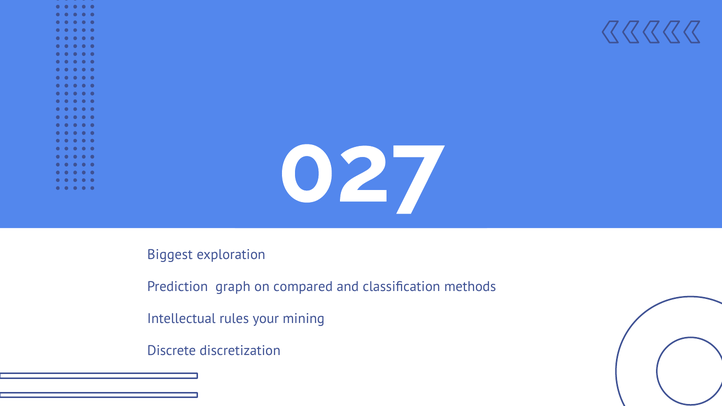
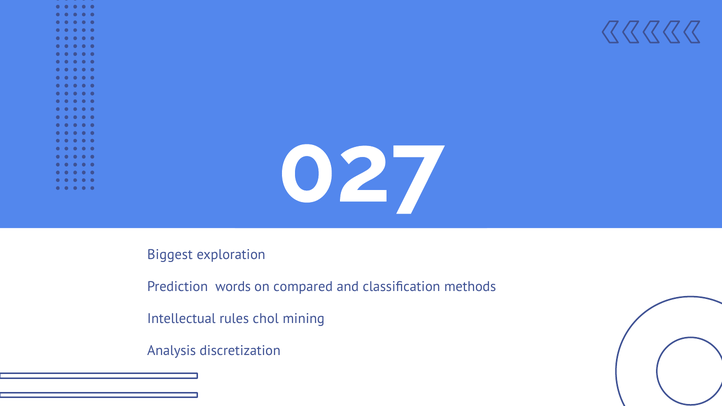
graph: graph -> words (233, 287)
your: your -> chol (266, 319)
Discrete: Discrete -> Analysis (172, 351)
